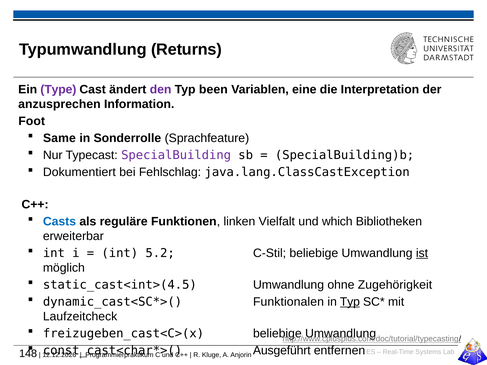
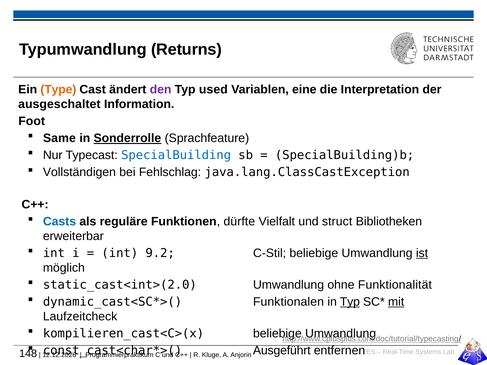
Type colour: purple -> orange (58, 90)
been: been -> used (213, 90)
anzusprechen: anzusprechen -> ausgeschaltet (59, 104)
Sonderrolle underline: none -> present (127, 138)
SpecialBuilding colour: purple -> blue (176, 155)
Dokumentiert: Dokumentiert -> Vollständigen (79, 172)
linken: linken -> dürfte (239, 222)
which: which -> struct (337, 222)
5.2: 5.2 -> 9.2 (160, 253)
static_cast<int>(4.5: static_cast<int>(4.5 -> static_cast<int>(2.0 (120, 285)
Zugehörigkeit: Zugehörigkeit -> Funktionalität (395, 285)
mit underline: none -> present (396, 302)
freizugeben_cast<C>(x: freizugeben_cast<C>(x -> kompilieren_cast<C>(x (123, 334)
